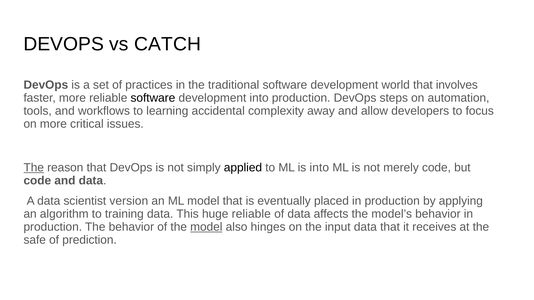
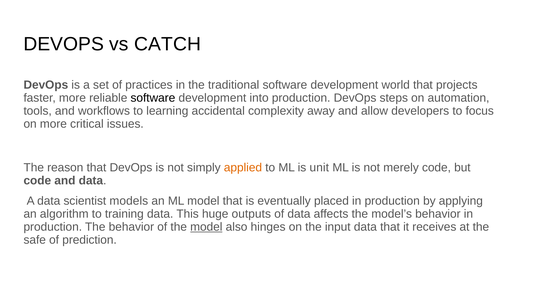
involves: involves -> projects (457, 85)
The underline: present -> none (34, 168)
applied colour: black -> orange (243, 168)
is into: into -> unit (319, 168)
version: version -> models (129, 201)
huge reliable: reliable -> outputs (251, 214)
